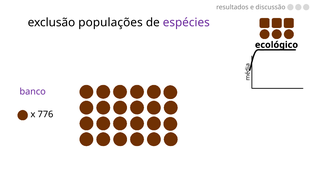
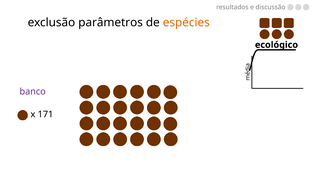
populações: populações -> parâmetros (111, 22)
espécies colour: purple -> orange (186, 22)
776: 776 -> 171 (46, 114)
